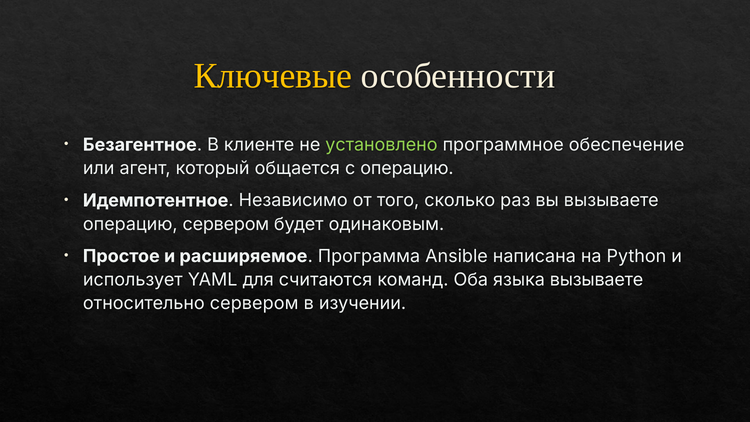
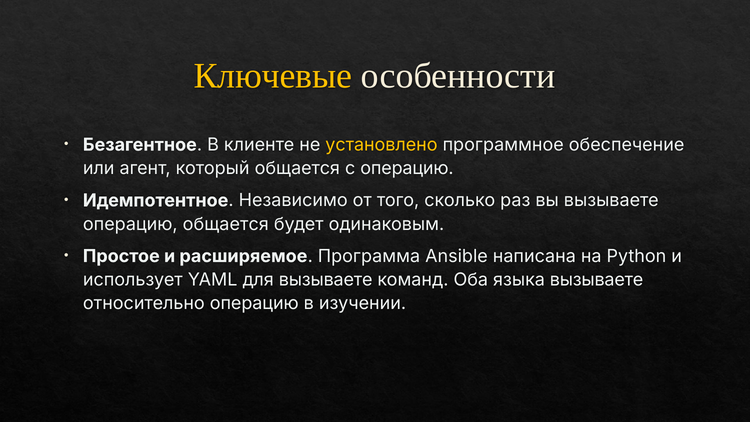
установлено colour: light green -> yellow (381, 145)
операцию сервером: сервером -> общается (226, 224)
для считаются: считаются -> вызываете (326, 280)
относительно сервером: сервером -> операцию (254, 303)
